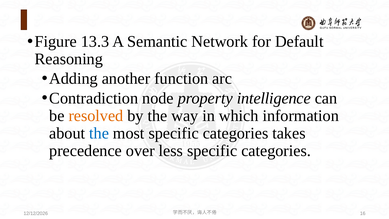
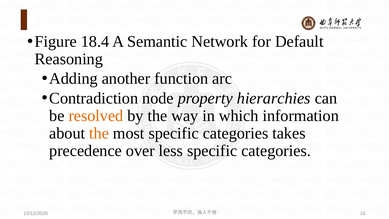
13.3: 13.3 -> 18.4 (95, 42)
intelligence: intelligence -> hierarchies (274, 98)
the colour: blue -> orange (99, 133)
